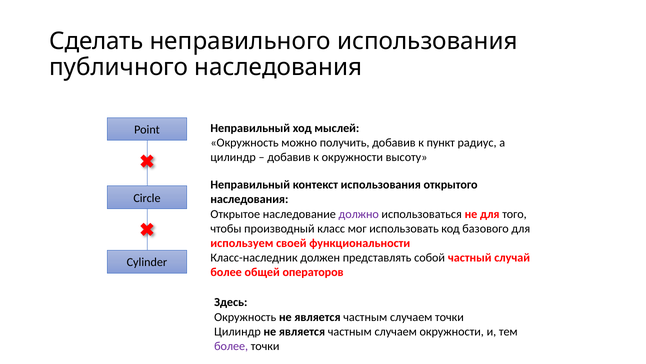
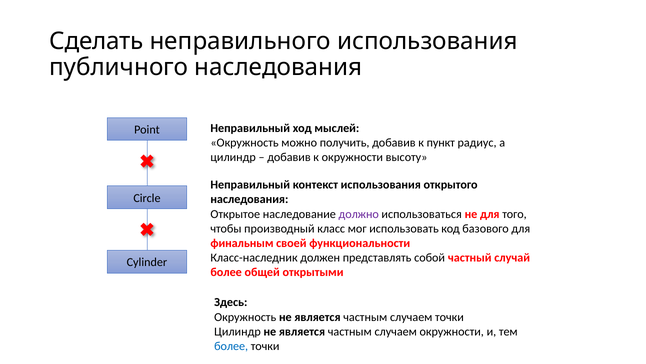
используем: используем -> финальным (242, 243)
операторов: операторов -> открытыми (313, 272)
более colour: purple -> blue (231, 346)
